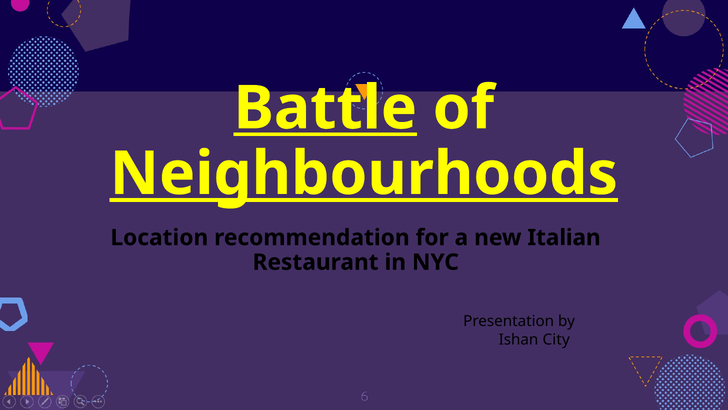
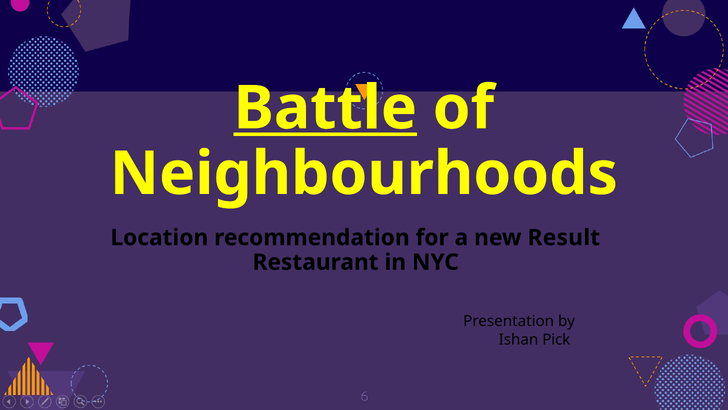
Neighbourhoods underline: present -> none (364, 174)
Italian: Italian -> Result (564, 237)
City: City -> Pick (556, 339)
